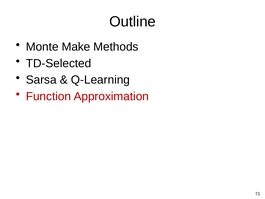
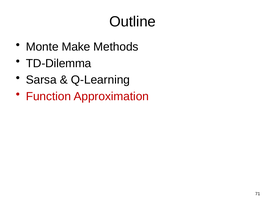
TD-Selected: TD-Selected -> TD-Dilemma (59, 63)
